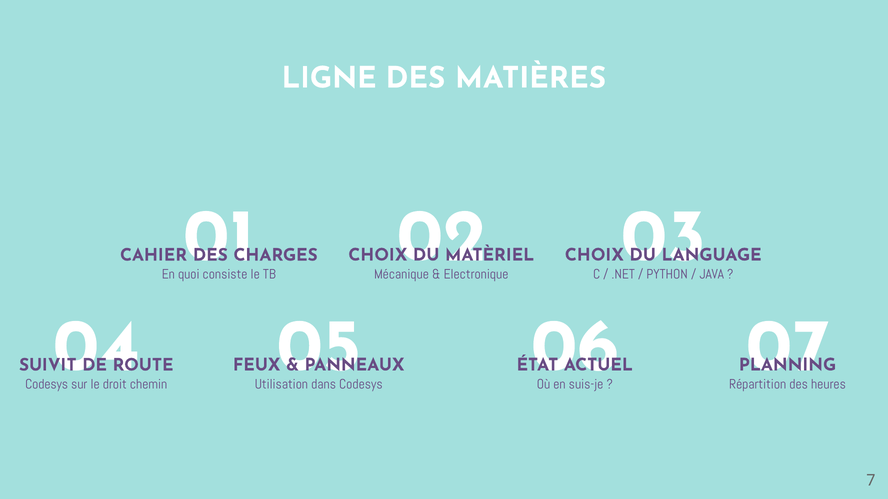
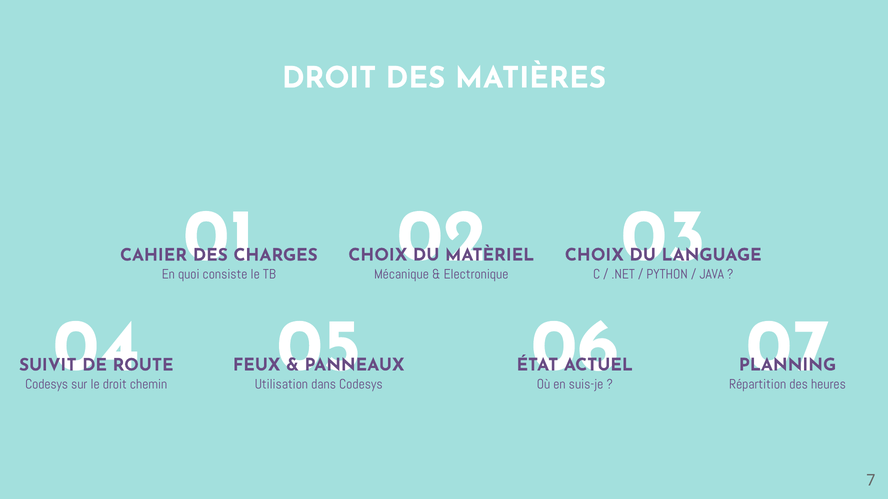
LIGNE: LIGNE -> DROIT (329, 78)
